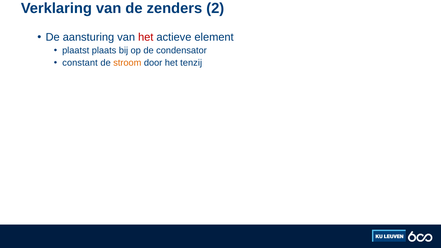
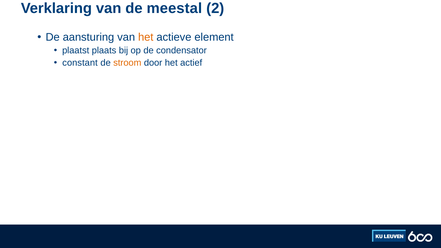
zenders: zenders -> meestal (174, 8)
het colour: red -> orange (146, 37)
tenzij: tenzij -> actief (191, 63)
